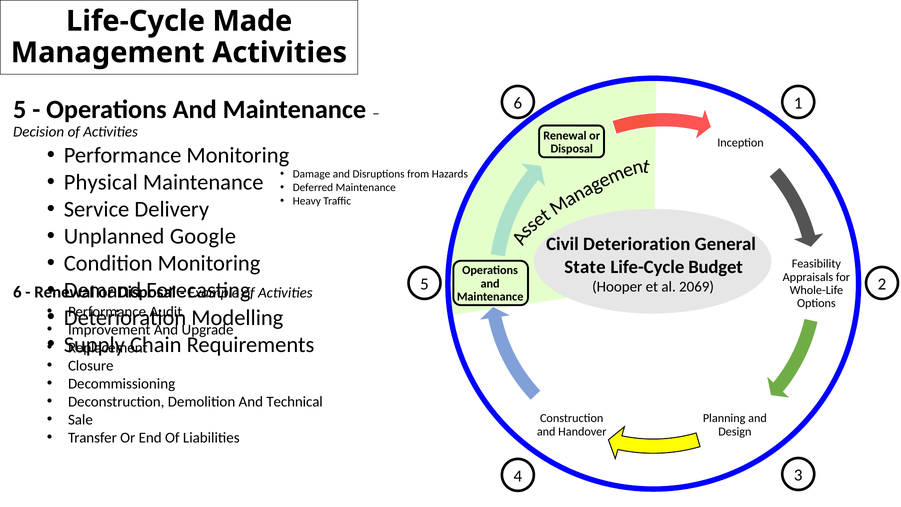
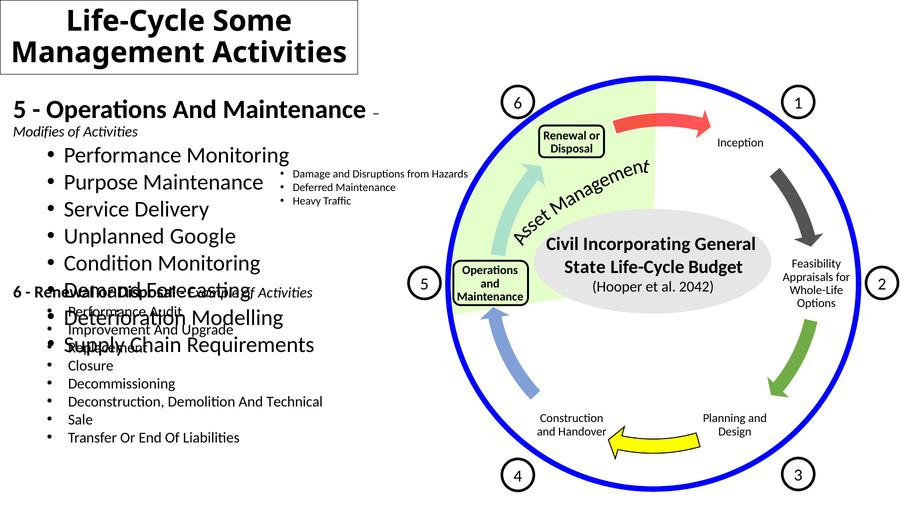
Made: Made -> Some (252, 21)
Decision: Decision -> Modifies (39, 132)
Physical: Physical -> Purpose (101, 182)
Civil Deterioration: Deterioration -> Incorporating (637, 244)
2069: 2069 -> 2042 (697, 287)
